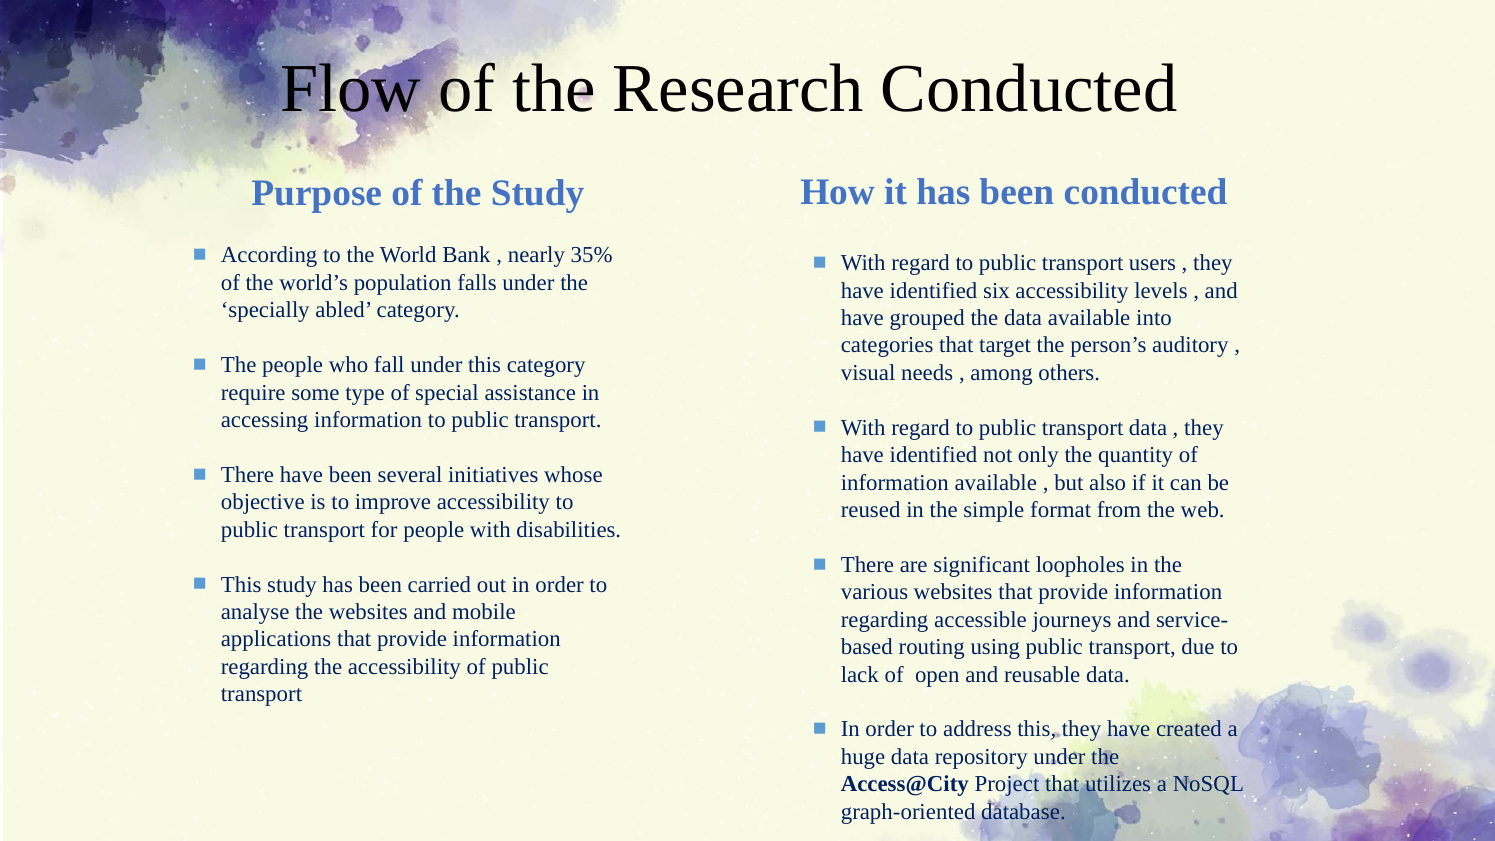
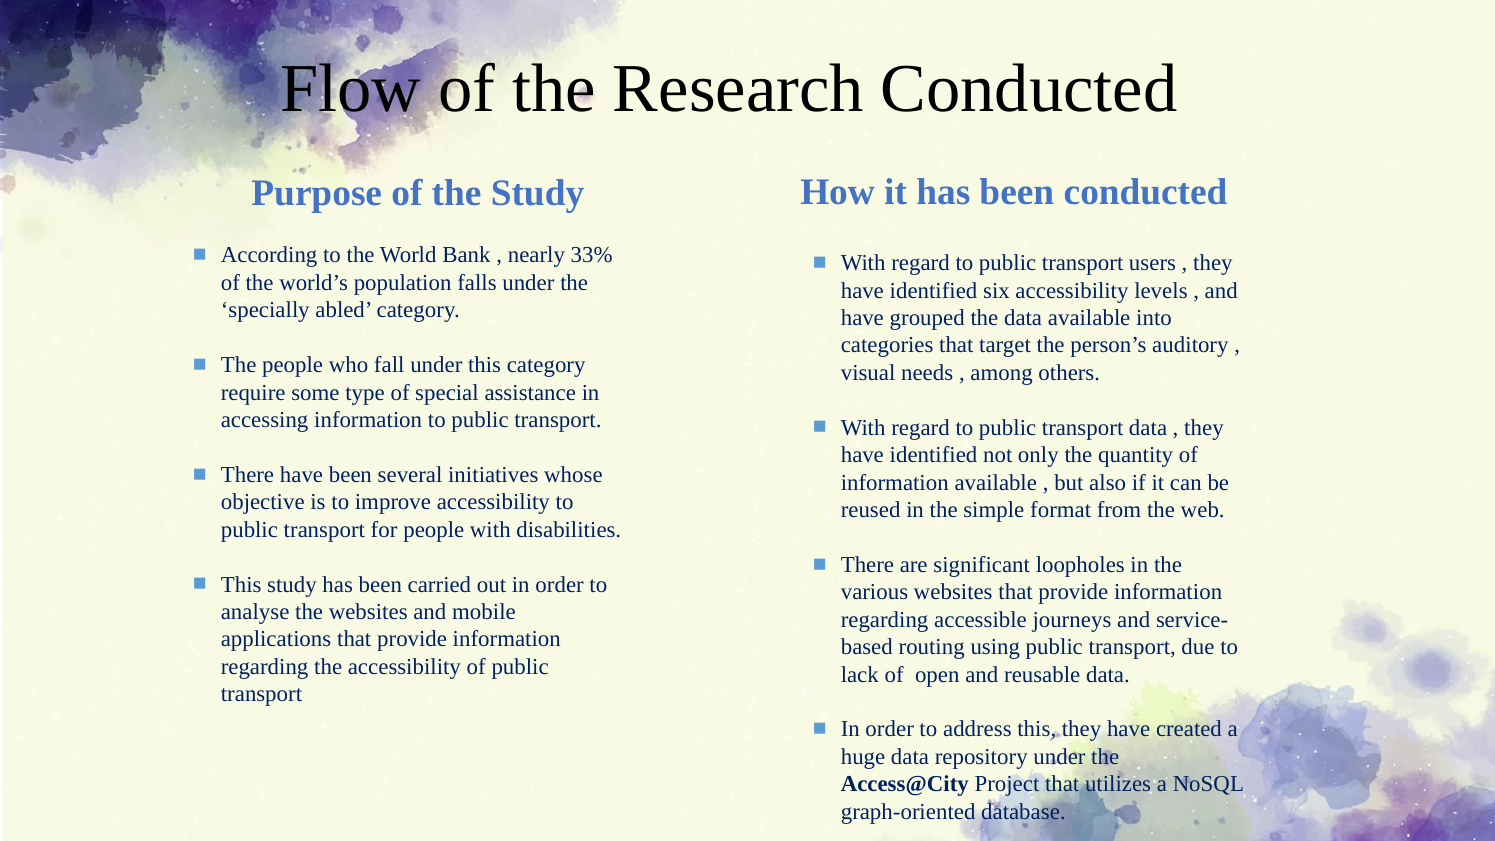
35%: 35% -> 33% (592, 255)
